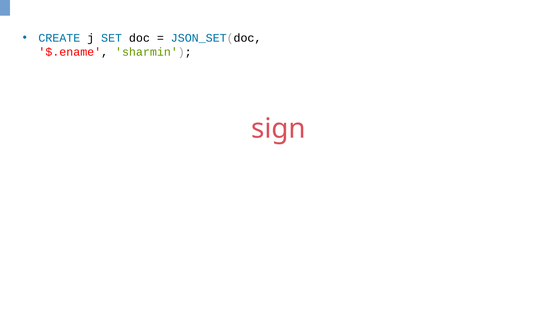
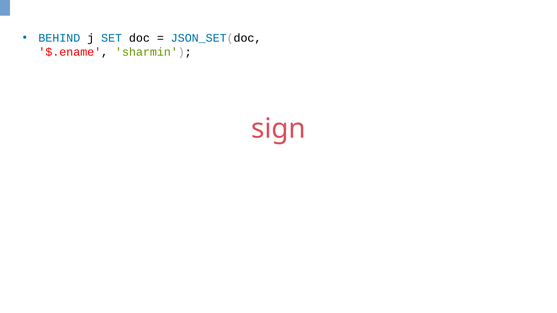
CREATE: CREATE -> BEHIND (59, 38)
